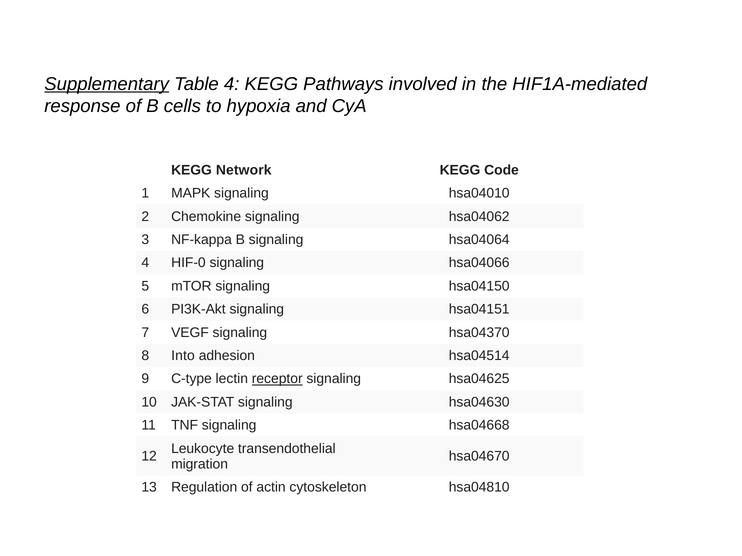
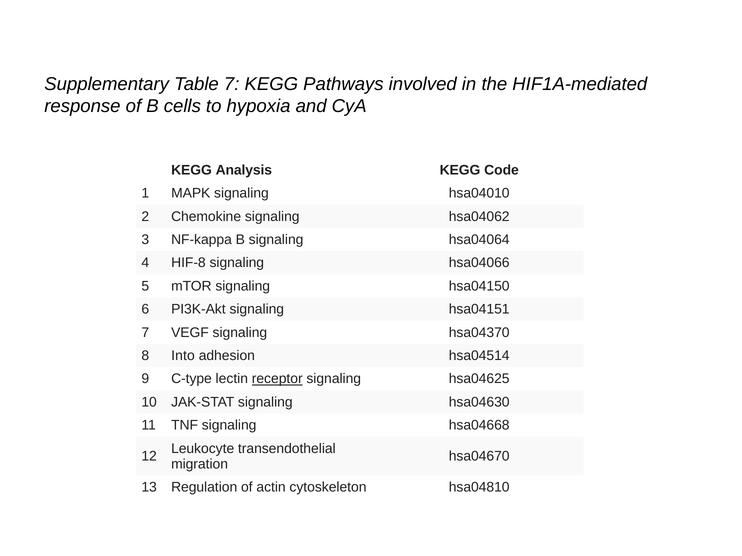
Supplementary underline: present -> none (107, 84)
Table 4: 4 -> 7 (232, 84)
Network: Network -> Analysis (244, 170)
HIF-0: HIF-0 -> HIF-8 (188, 263)
